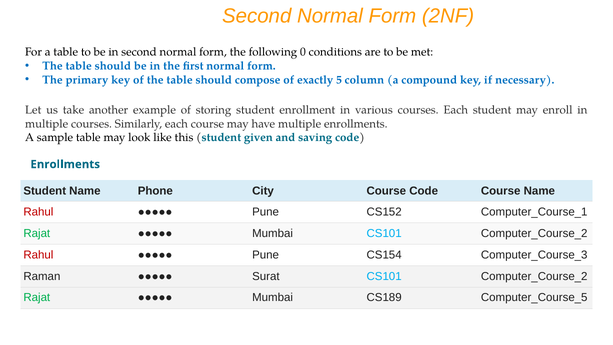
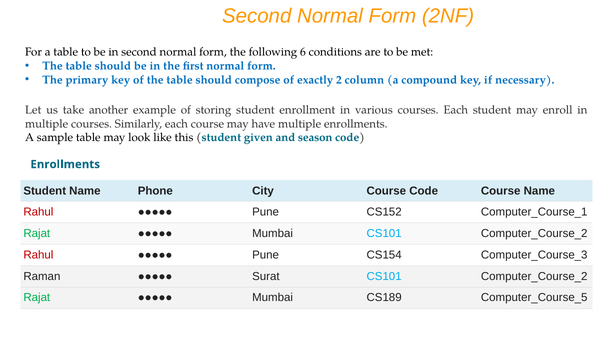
0: 0 -> 6 (303, 52)
5: 5 -> 2 (339, 80)
saving: saving -> season (315, 138)
